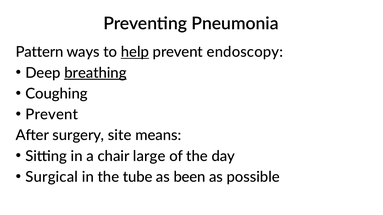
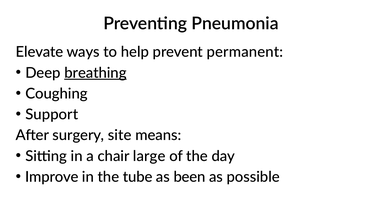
Pattern: Pattern -> Elevate (40, 52)
help underline: present -> none (135, 52)
endoscopy: endoscopy -> permanent (245, 52)
Prevent: Prevent -> Support (52, 115)
Surgical: Surgical -> Improve (52, 177)
